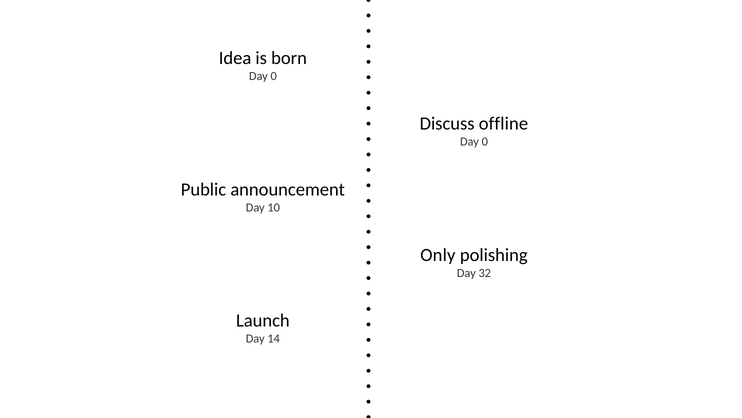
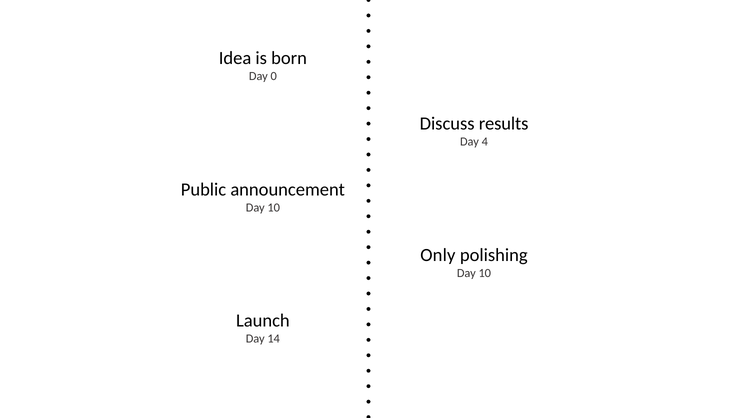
offline: offline -> results (504, 124)
0: 0 -> 4 (485, 142)
32: 32 -> 10 (485, 273)
